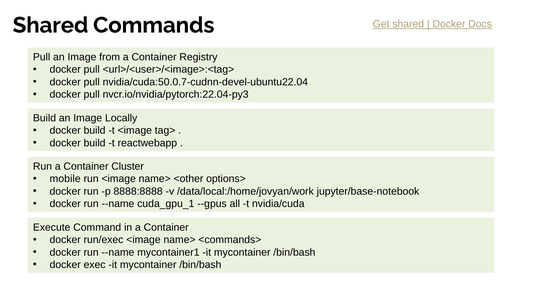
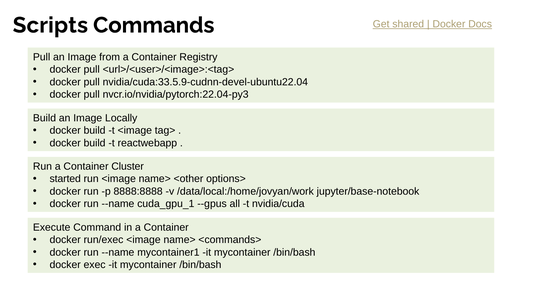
Shared: Shared -> Scripts (50, 25)
nvidia/cuda:50.0.7-cudnn-devel-ubuntu22.04: nvidia/cuda:50.0.7-cudnn-devel-ubuntu22.04 -> nvidia/cuda:33.5.9-cudnn-devel-ubuntu22.04 (205, 82)
mobile: mobile -> started (65, 179)
